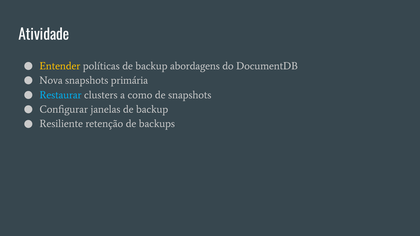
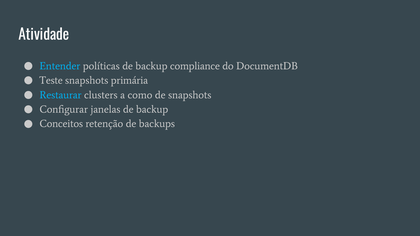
Entender colour: yellow -> light blue (60, 66)
abordagens: abordagens -> compliance (195, 66)
Nova: Nova -> Teste (51, 81)
Resiliente: Resiliente -> Conceitos (61, 124)
